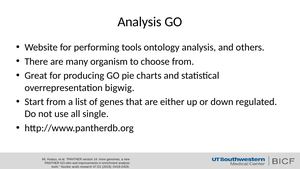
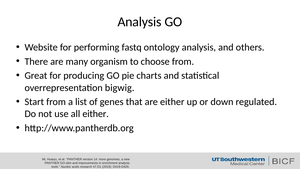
performing tools: tools -> fastq (132, 47)
all single: single -> either (96, 114)
